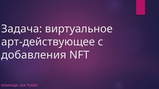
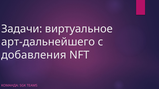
Задача: Задача -> Задачи (22, 29)
арт-действующее: арт-действующее -> арт-дальнейшего (48, 42)
